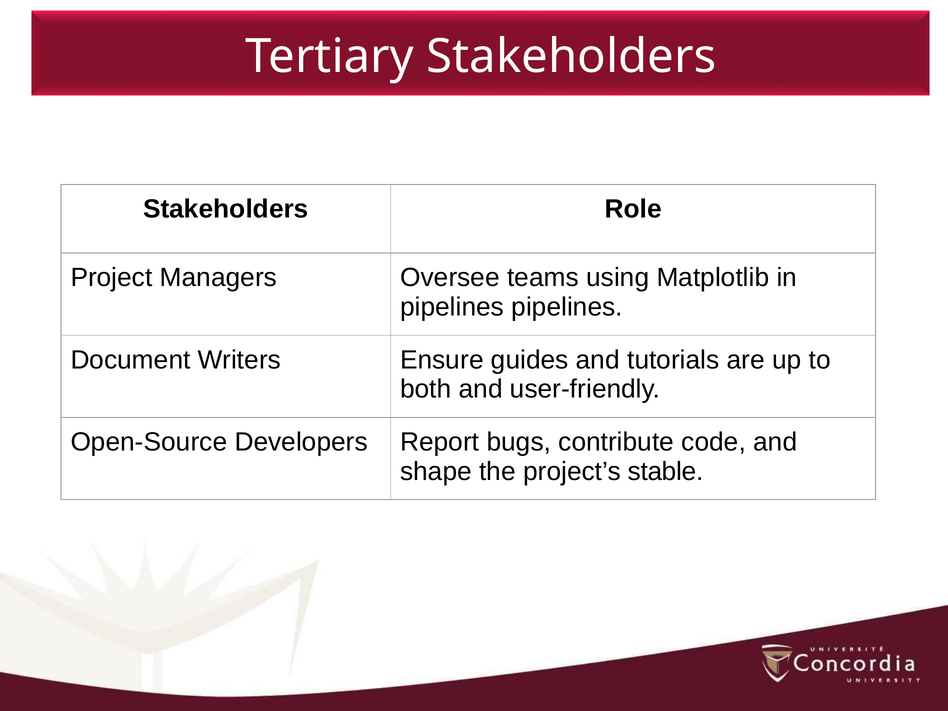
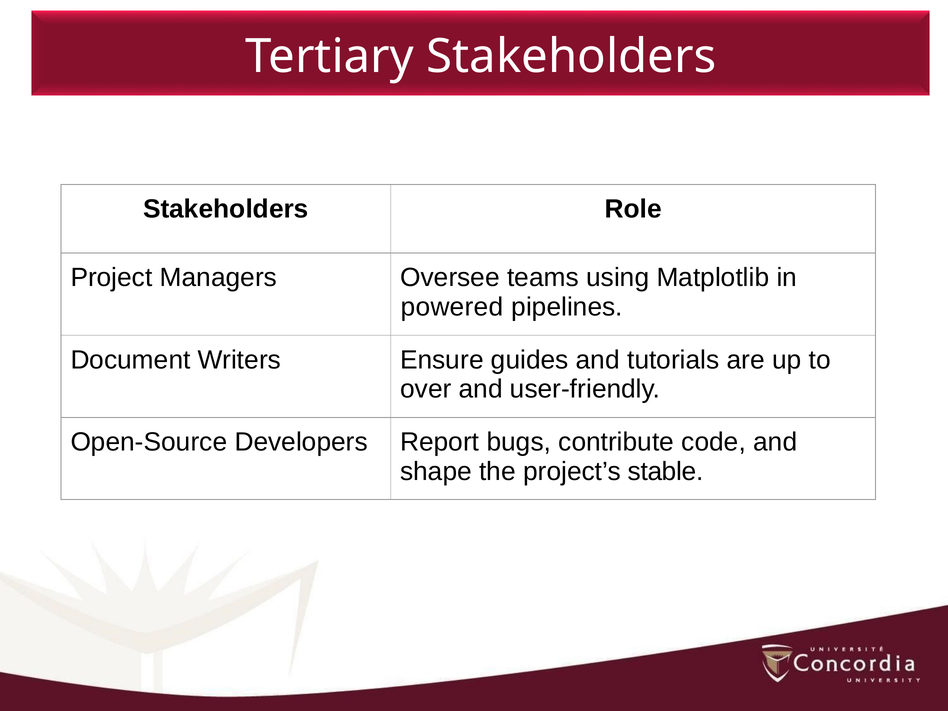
pipelines: pipelines -> powered (452, 307)
both: both -> over (426, 389)
